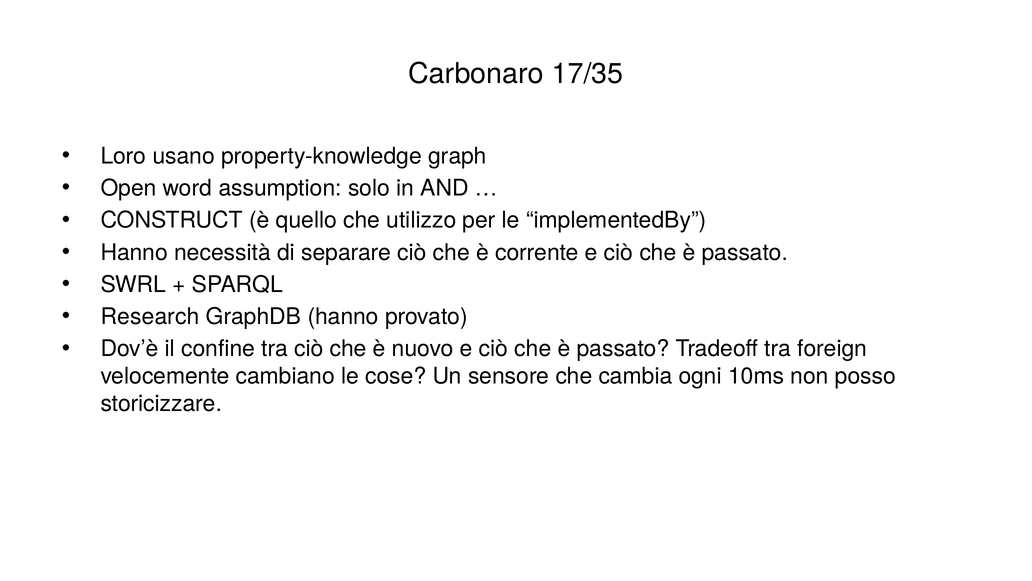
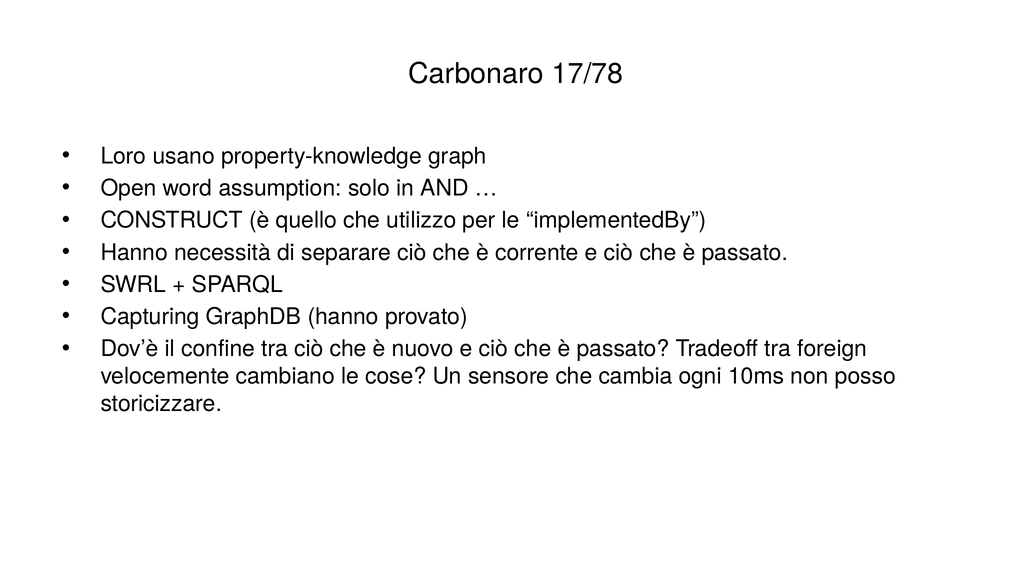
17/35: 17/35 -> 17/78 (588, 74)
Research: Research -> Capturing (150, 316)
